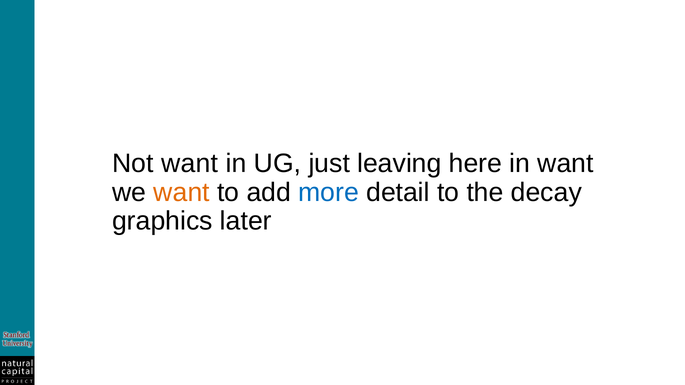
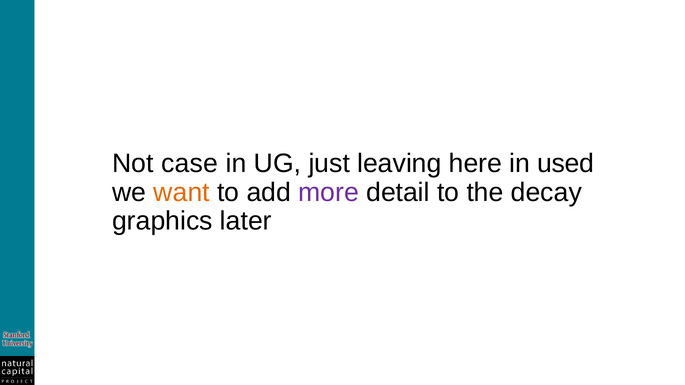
Not want: want -> case (190, 164)
in want: want -> used (566, 164)
more colour: blue -> purple (329, 193)
